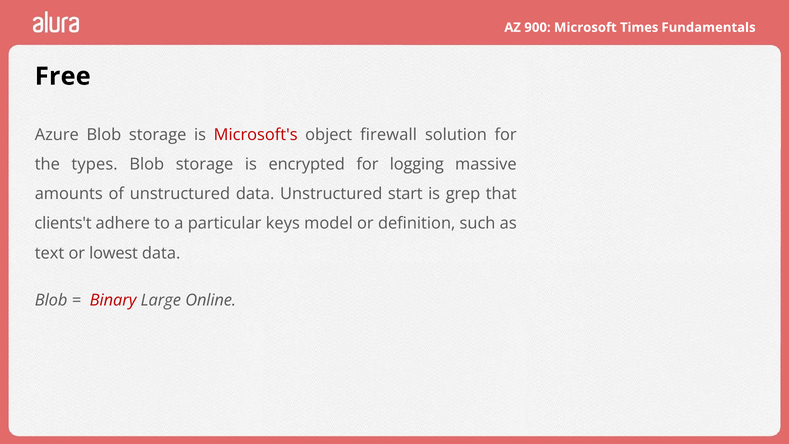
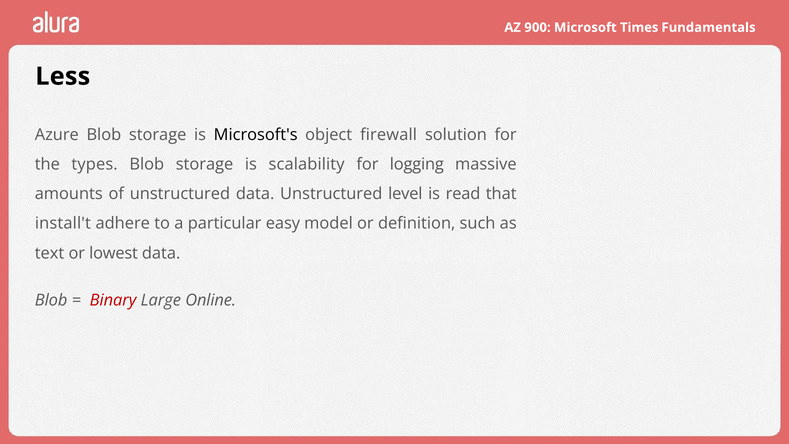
Free: Free -> Less (63, 76)
Microsoft's colour: red -> black (256, 135)
encrypted: encrypted -> scalability (307, 164)
start: start -> level (405, 194)
grep: grep -> read (463, 194)
clients't: clients't -> install't (63, 223)
keys: keys -> easy (283, 223)
